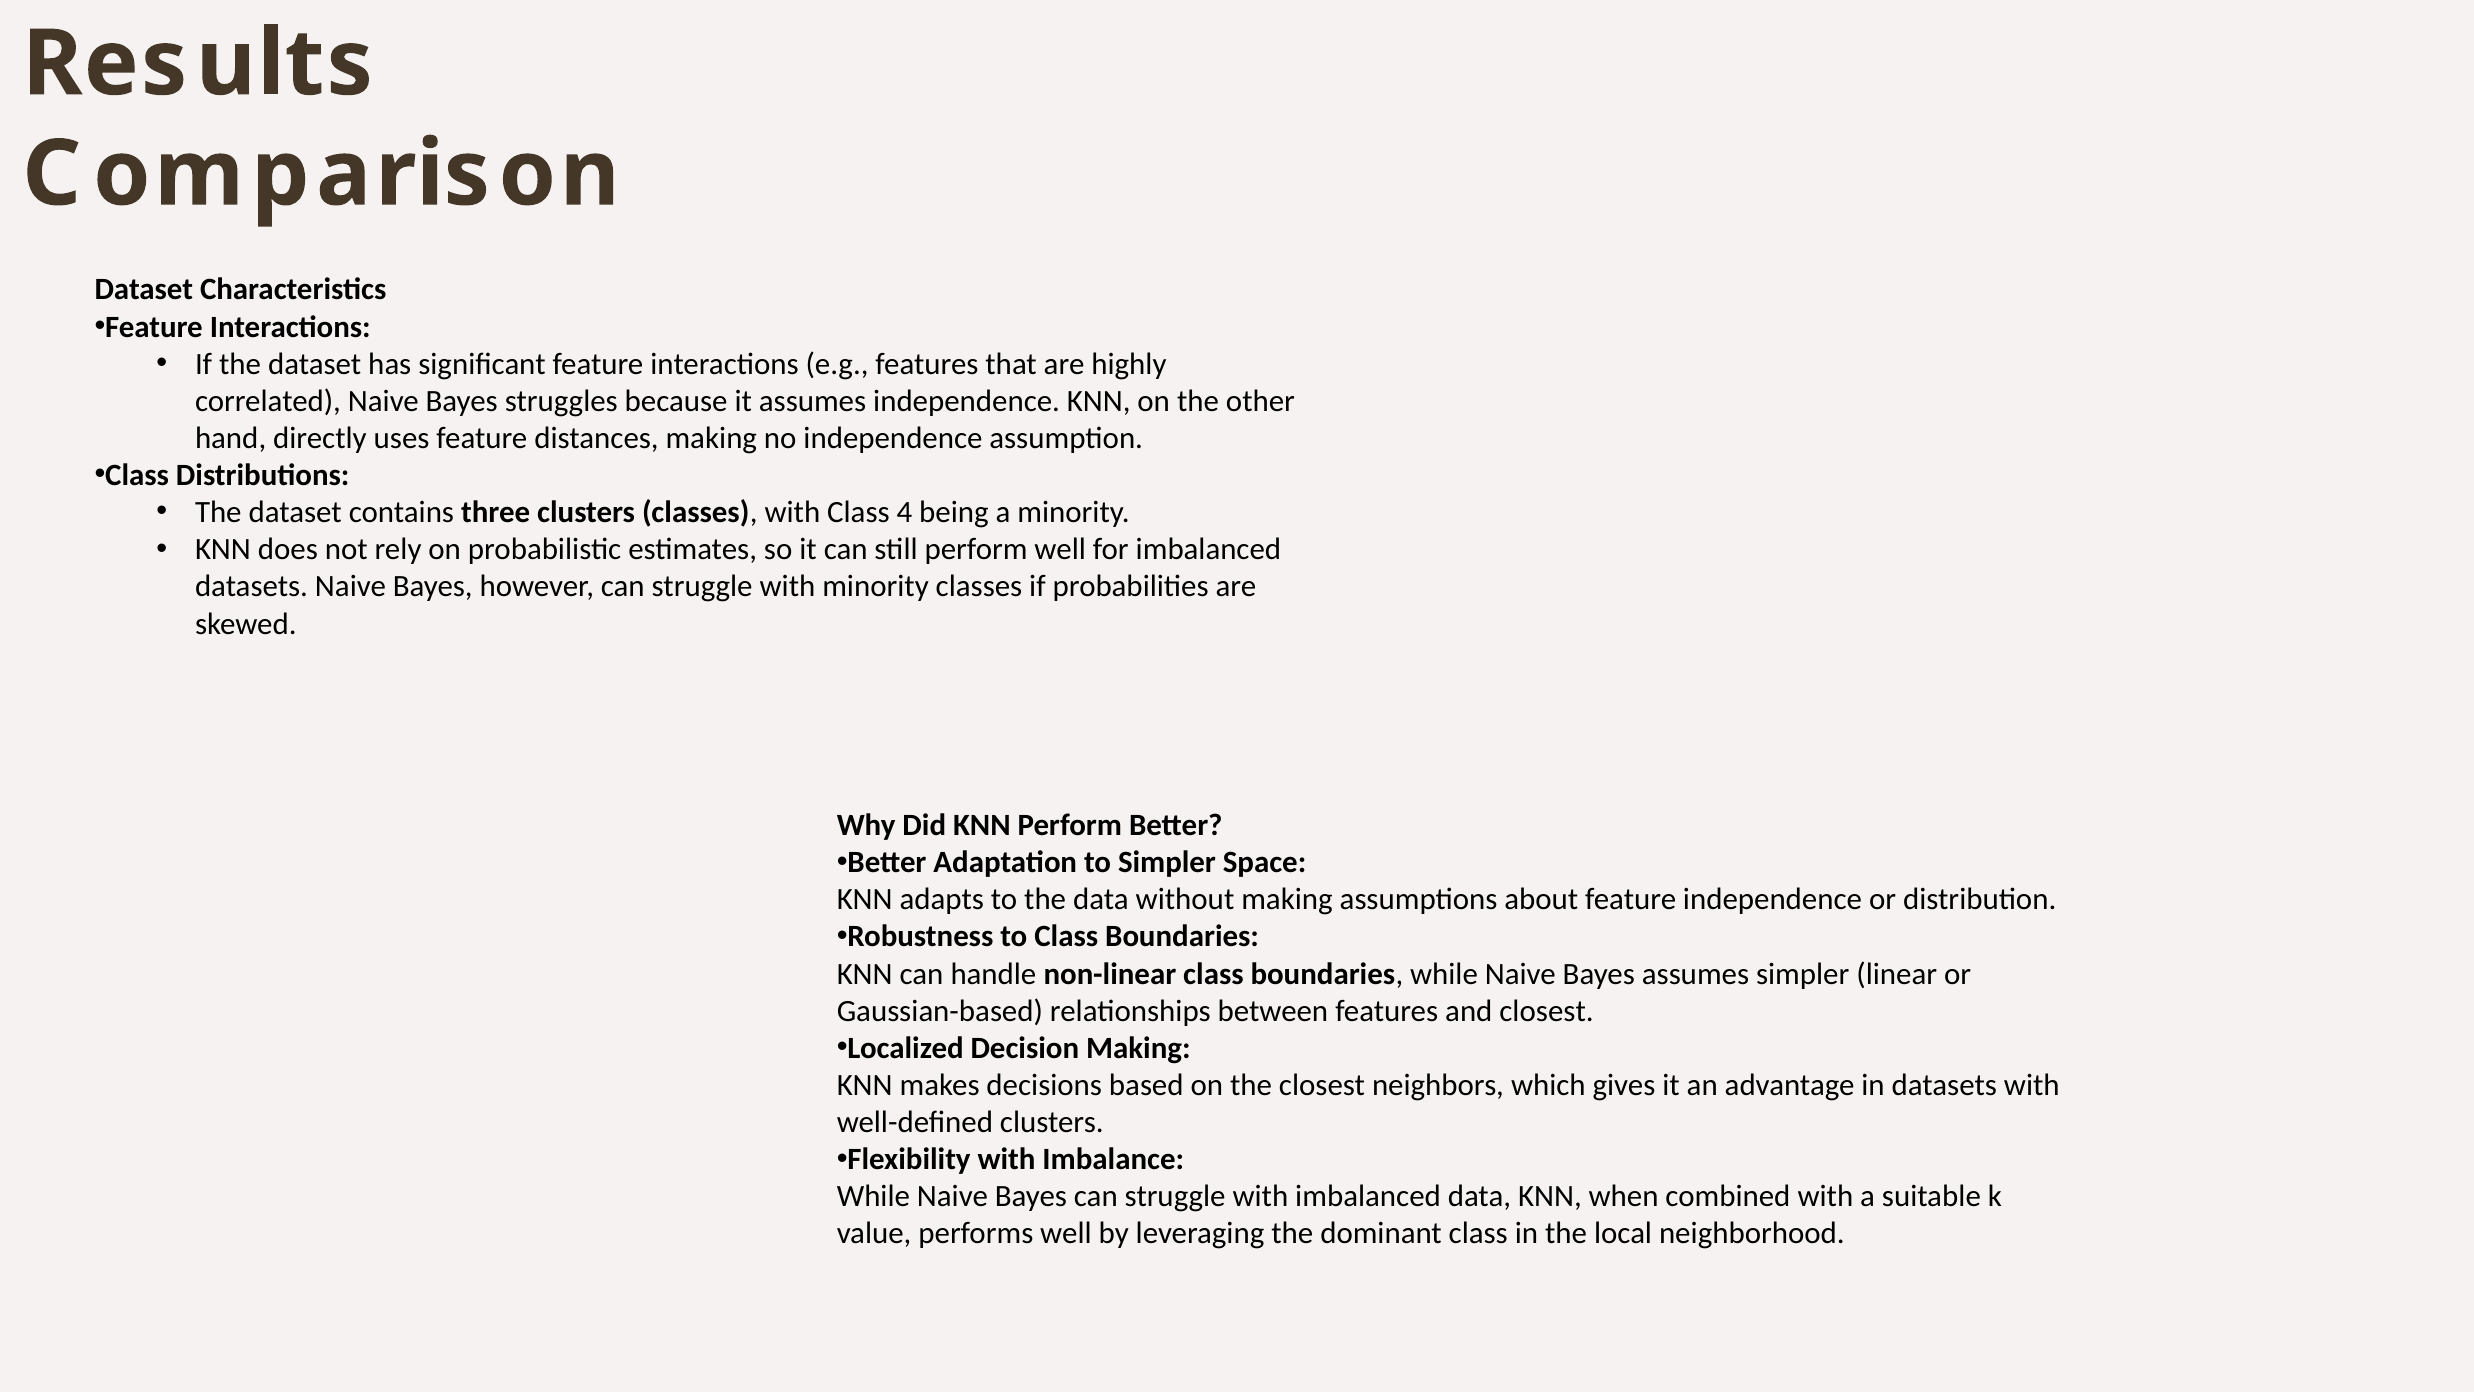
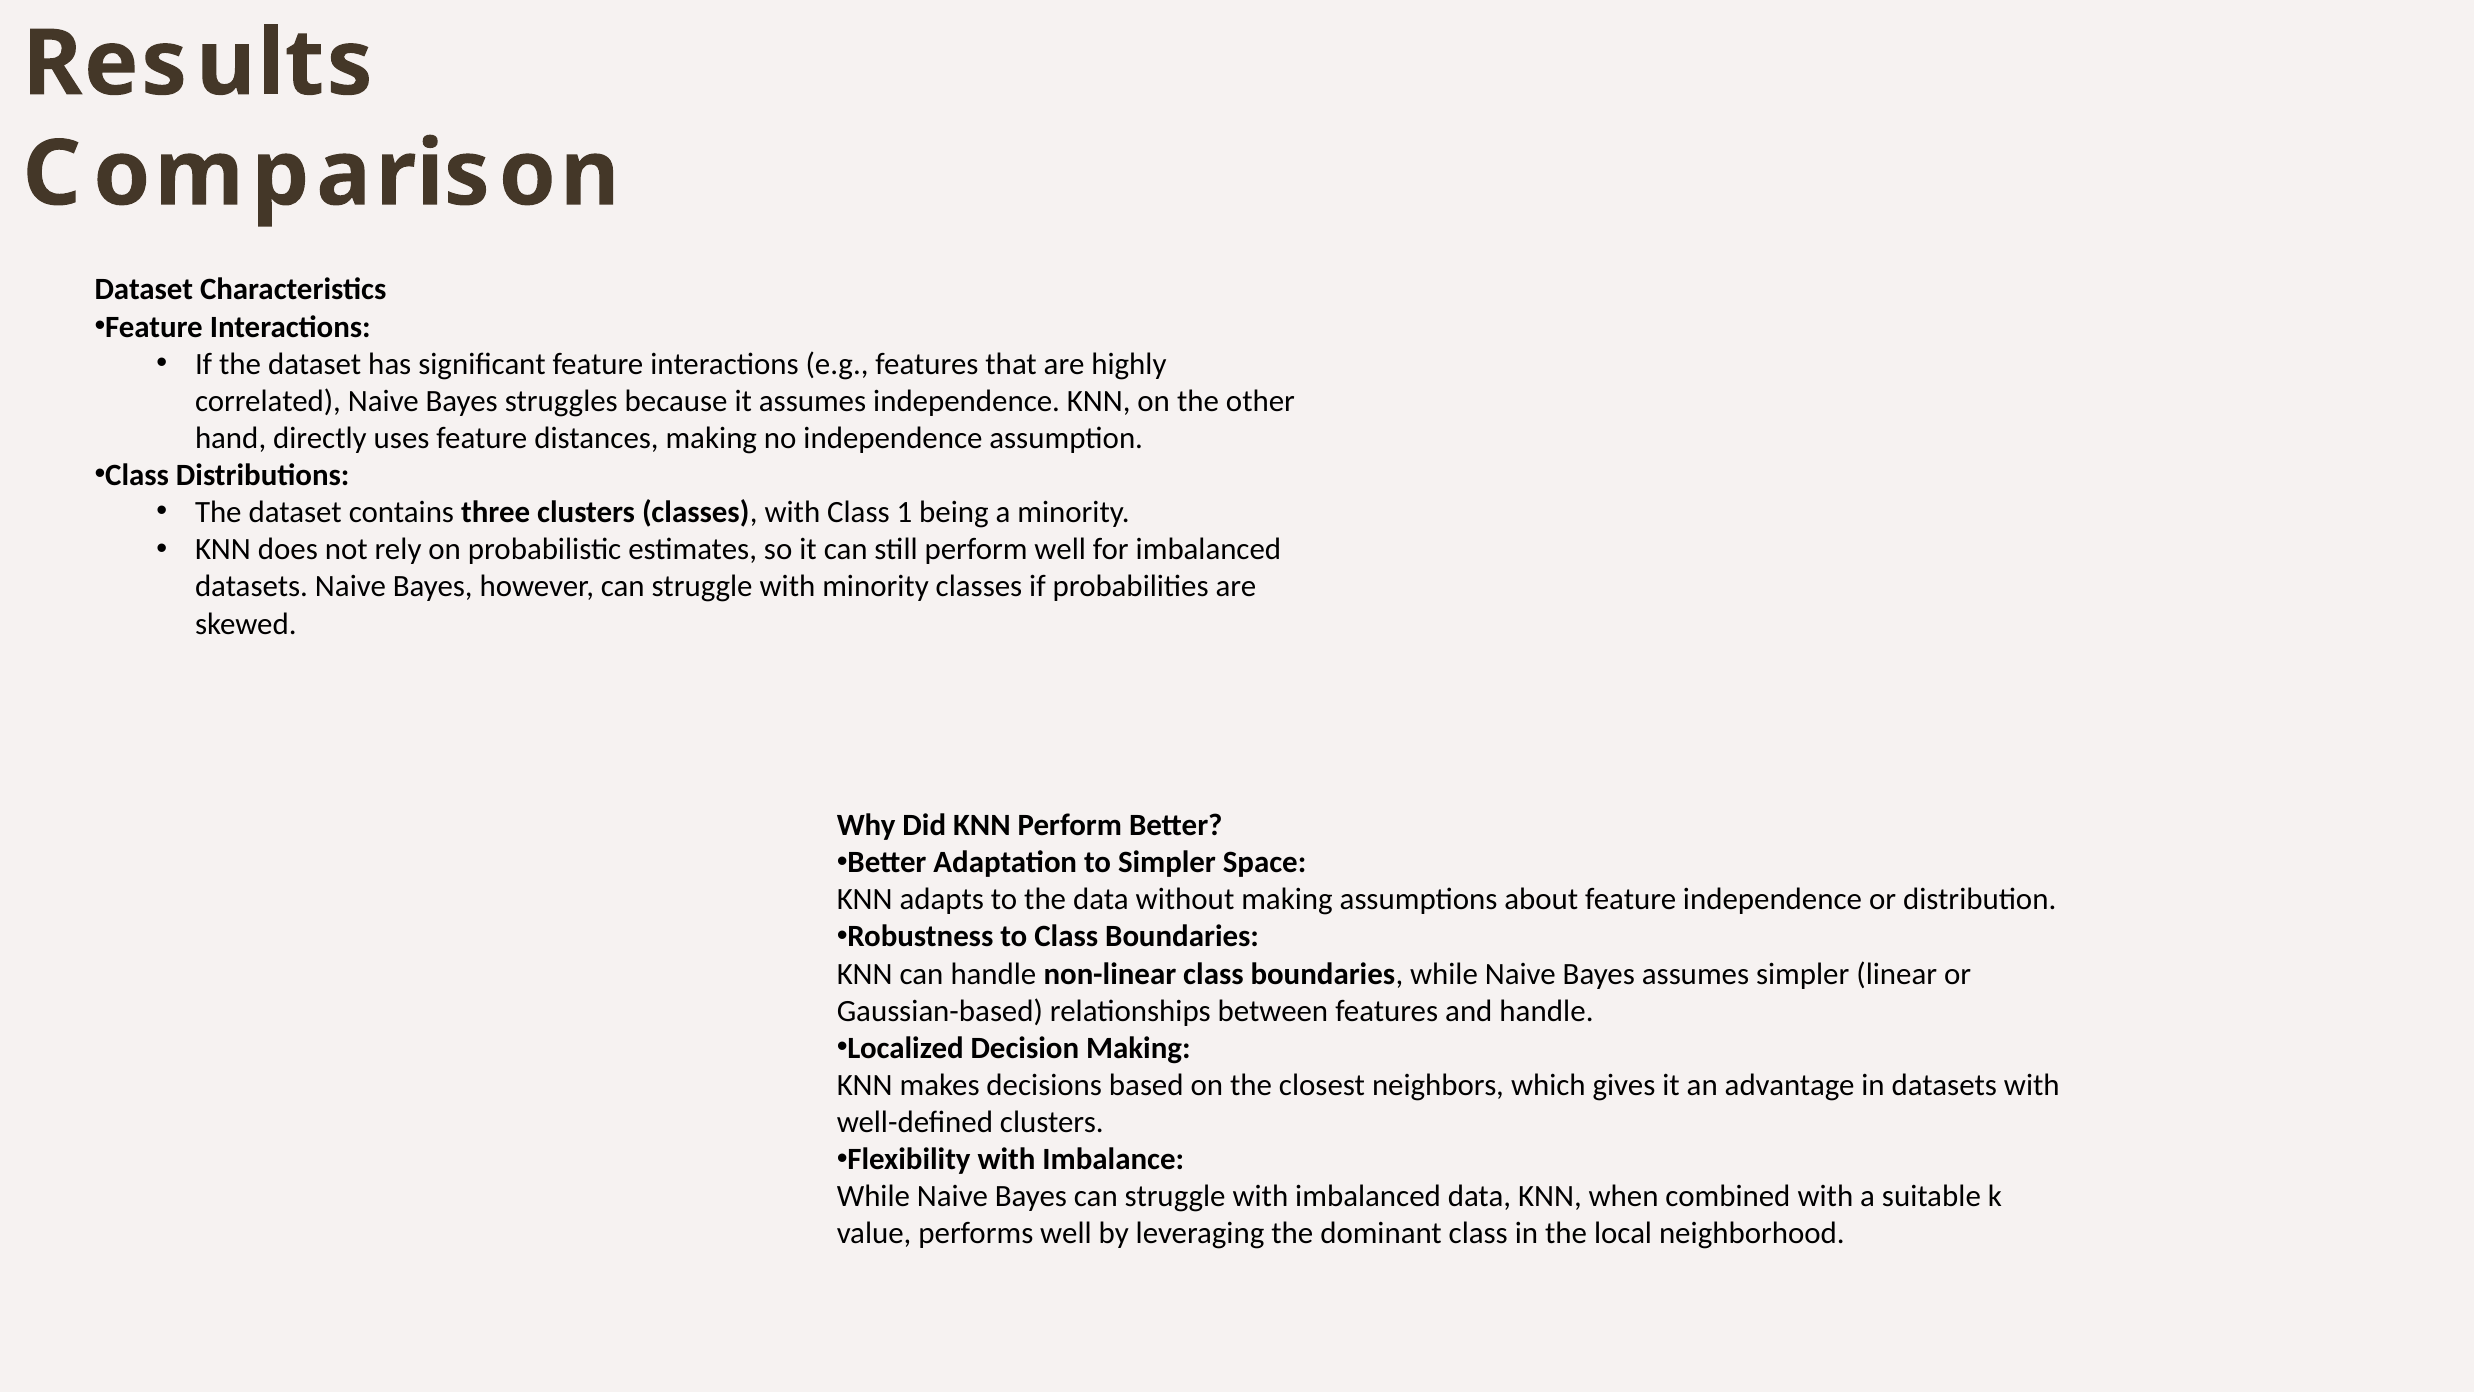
4: 4 -> 1 (904, 512)
and closest: closest -> handle (1547, 1011)
